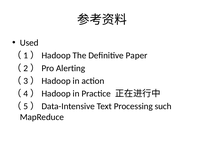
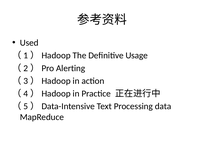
Paper: Paper -> Usage (137, 55)
such: such -> data (163, 106)
